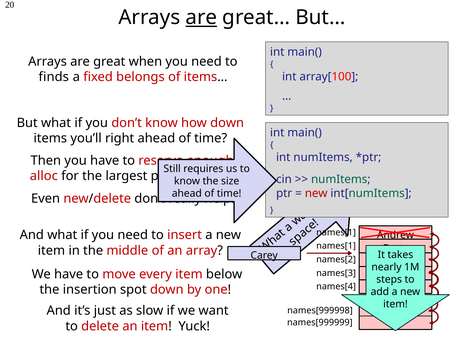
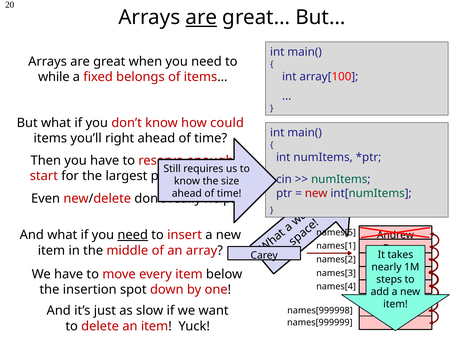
finds: finds -> while (54, 77)
how down: down -> could (227, 123)
alloc: alloc -> start (44, 176)
names[1: names[1 -> names[5 (336, 232)
need underline: none -> present (133, 235)
